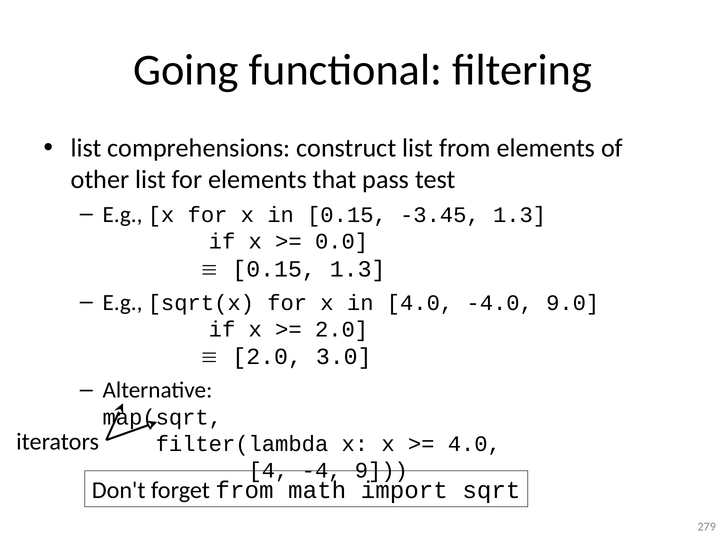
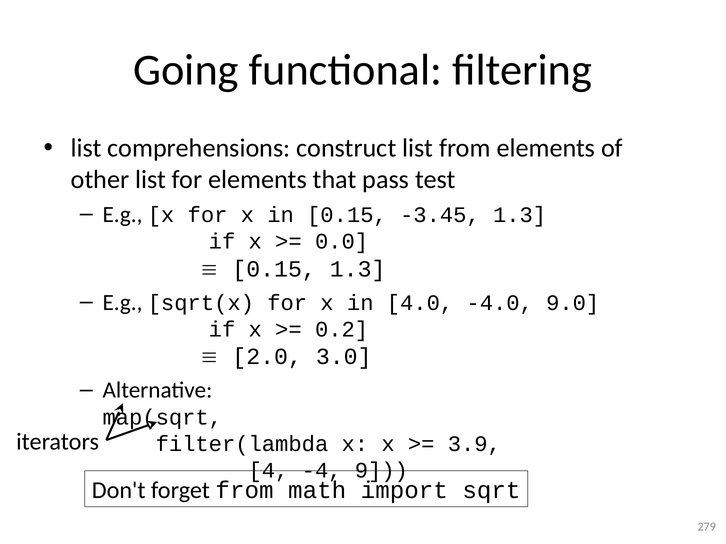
2.0: 2.0 -> 0.2 (342, 330)
4.0: 4.0 -> 3.9 (474, 444)
